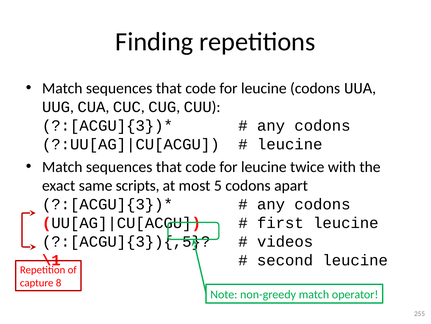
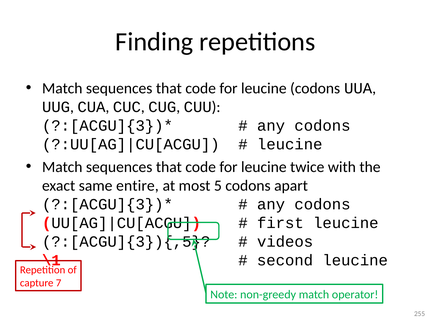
scripts: scripts -> entire (137, 185)
8: 8 -> 7 (59, 282)
